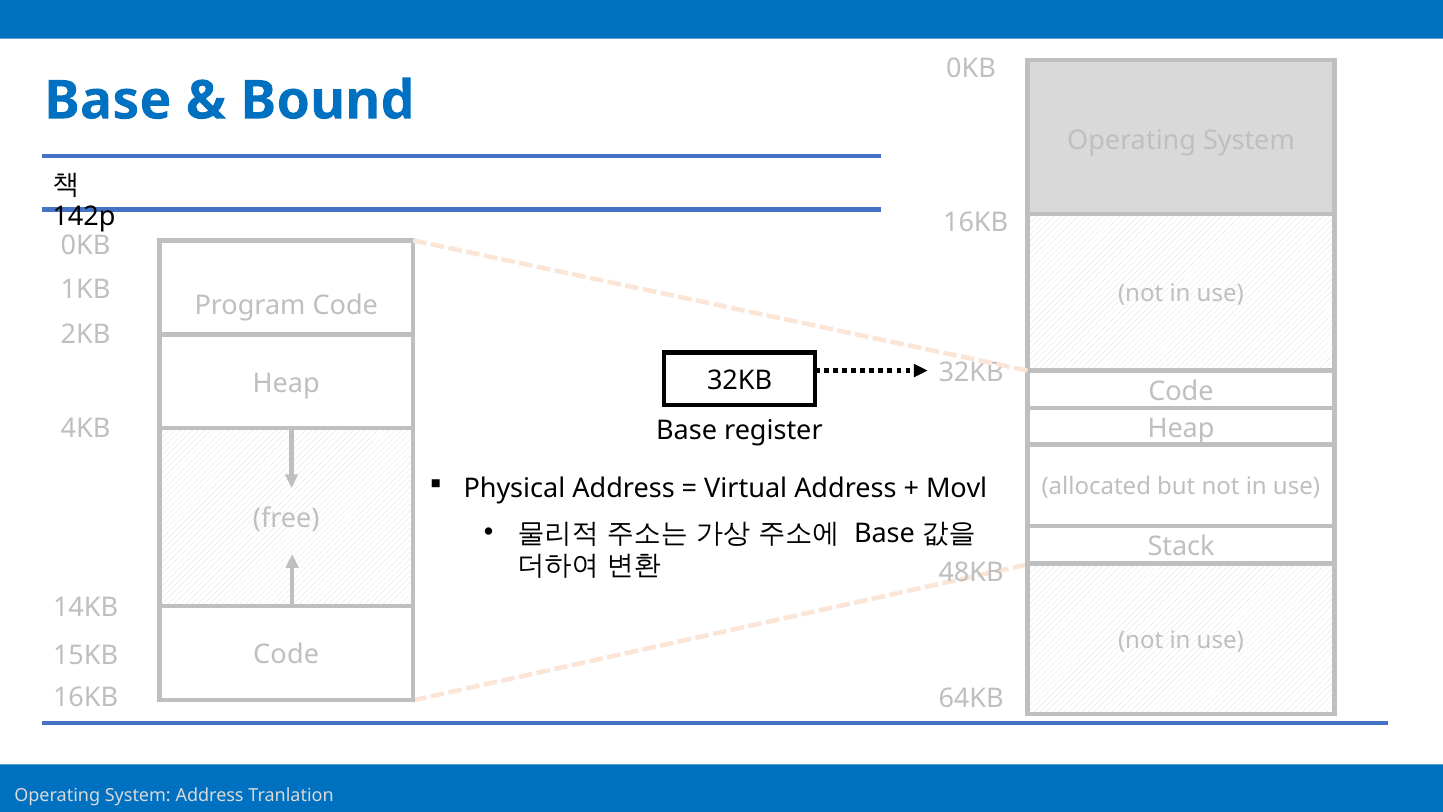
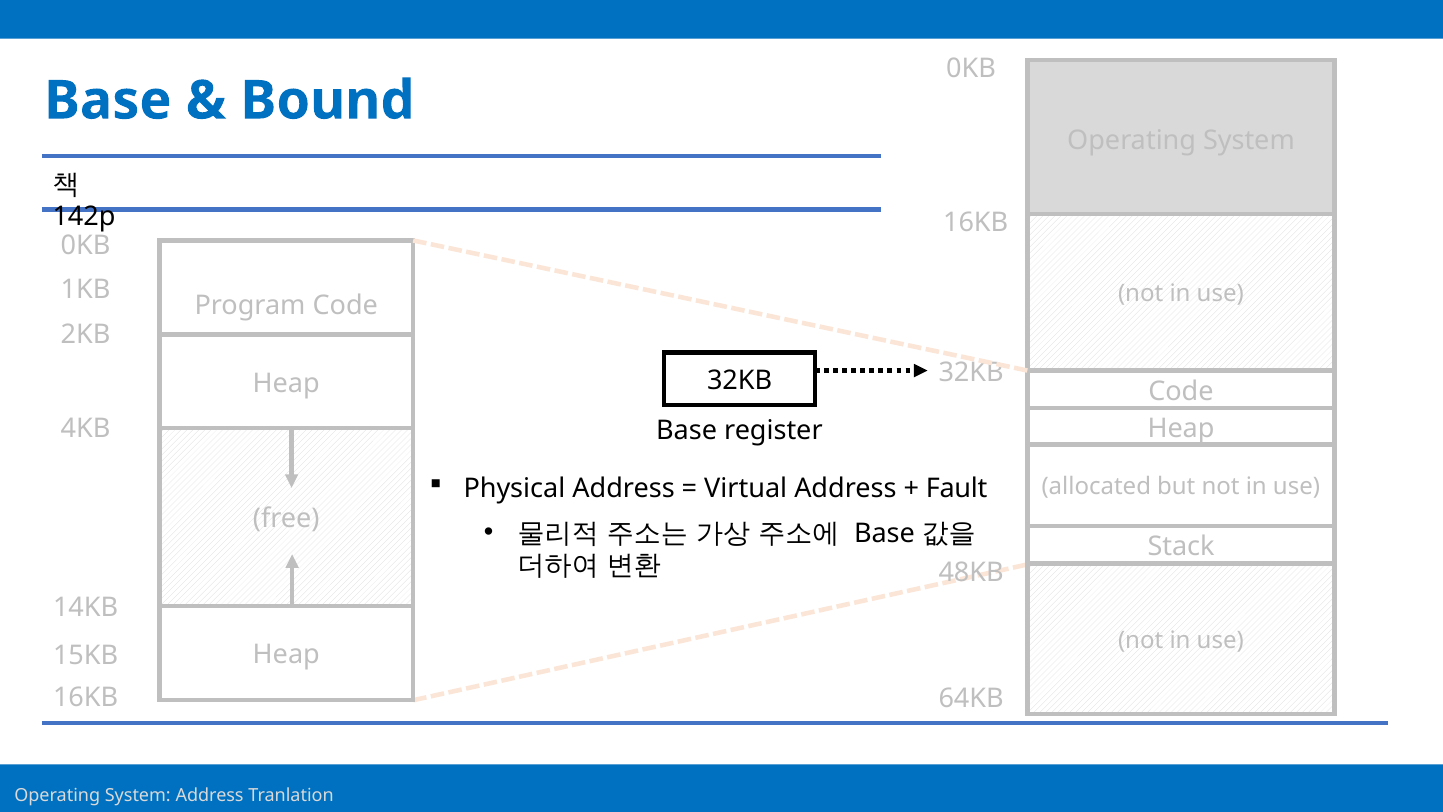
Movl: Movl -> Fault (957, 489)
Code: Code -> Heap (286, 655)
